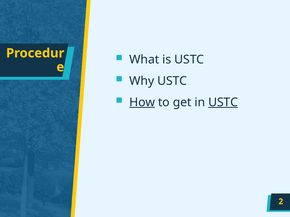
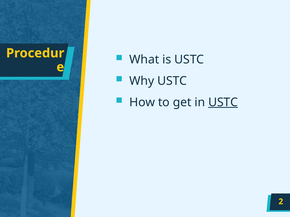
How underline: present -> none (142, 102)
